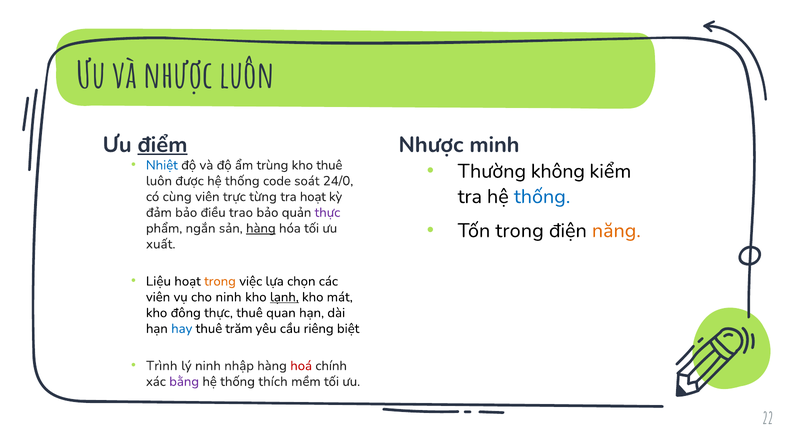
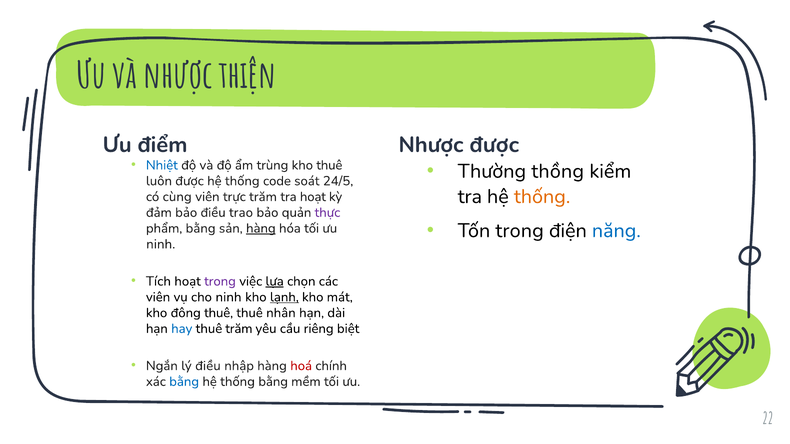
nhược luôn: luôn -> thiện (247, 76)
điểm underline: present -> none (162, 145)
Nhược minh: minh -> được (494, 145)
không: không -> thồng (558, 171)
24/0: 24/0 -> 24/5 (338, 181)
thống colour: blue -> orange (542, 197)
trực từng: từng -> trăm (263, 197)
năng colour: orange -> blue (616, 231)
phẩm ngắn: ngắn -> bằng (201, 228)
xuất: xuất -> ninh (161, 244)
Liệu: Liệu -> Tích (158, 281)
trong colour: orange -> purple (220, 281)
lựa underline: none -> present (275, 281)
đông thực: thực -> thuê (219, 313)
quan: quan -> nhân (281, 313)
Trình: Trình -> Ngắn (162, 366)
lý ninh: ninh -> điều (208, 366)
bằng colour: purple -> blue (184, 382)
thống thích: thích -> bằng (273, 382)
